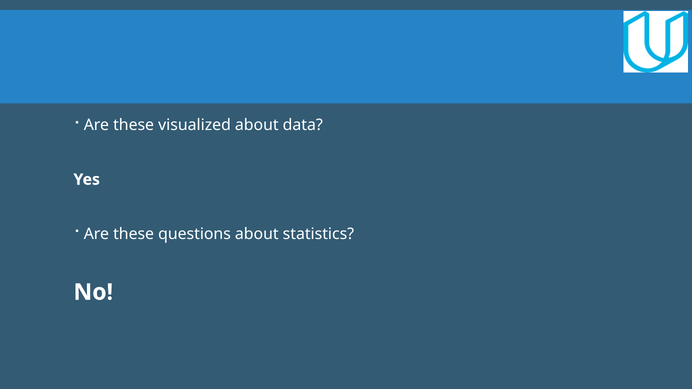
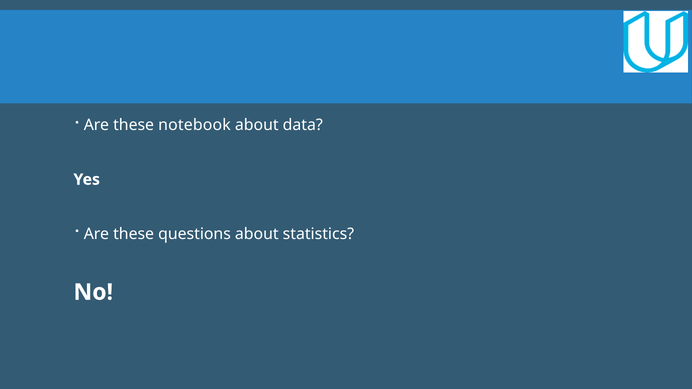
visualized: visualized -> notebook (194, 125)
